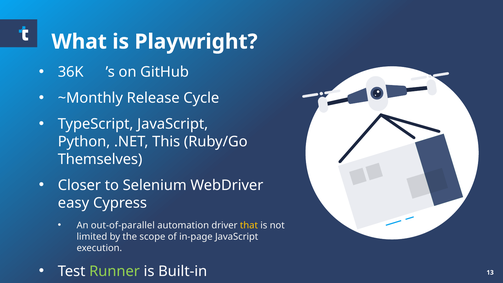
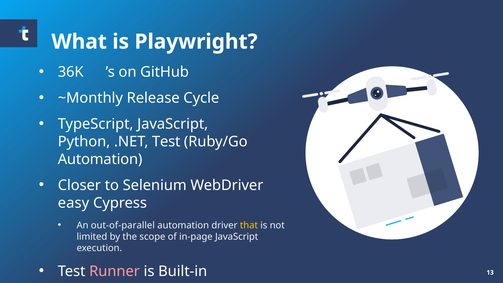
.NET This: This -> Test (166, 142)
Themselves: Themselves -> Automation (100, 159)
Runner colour: light green -> pink (115, 271)
